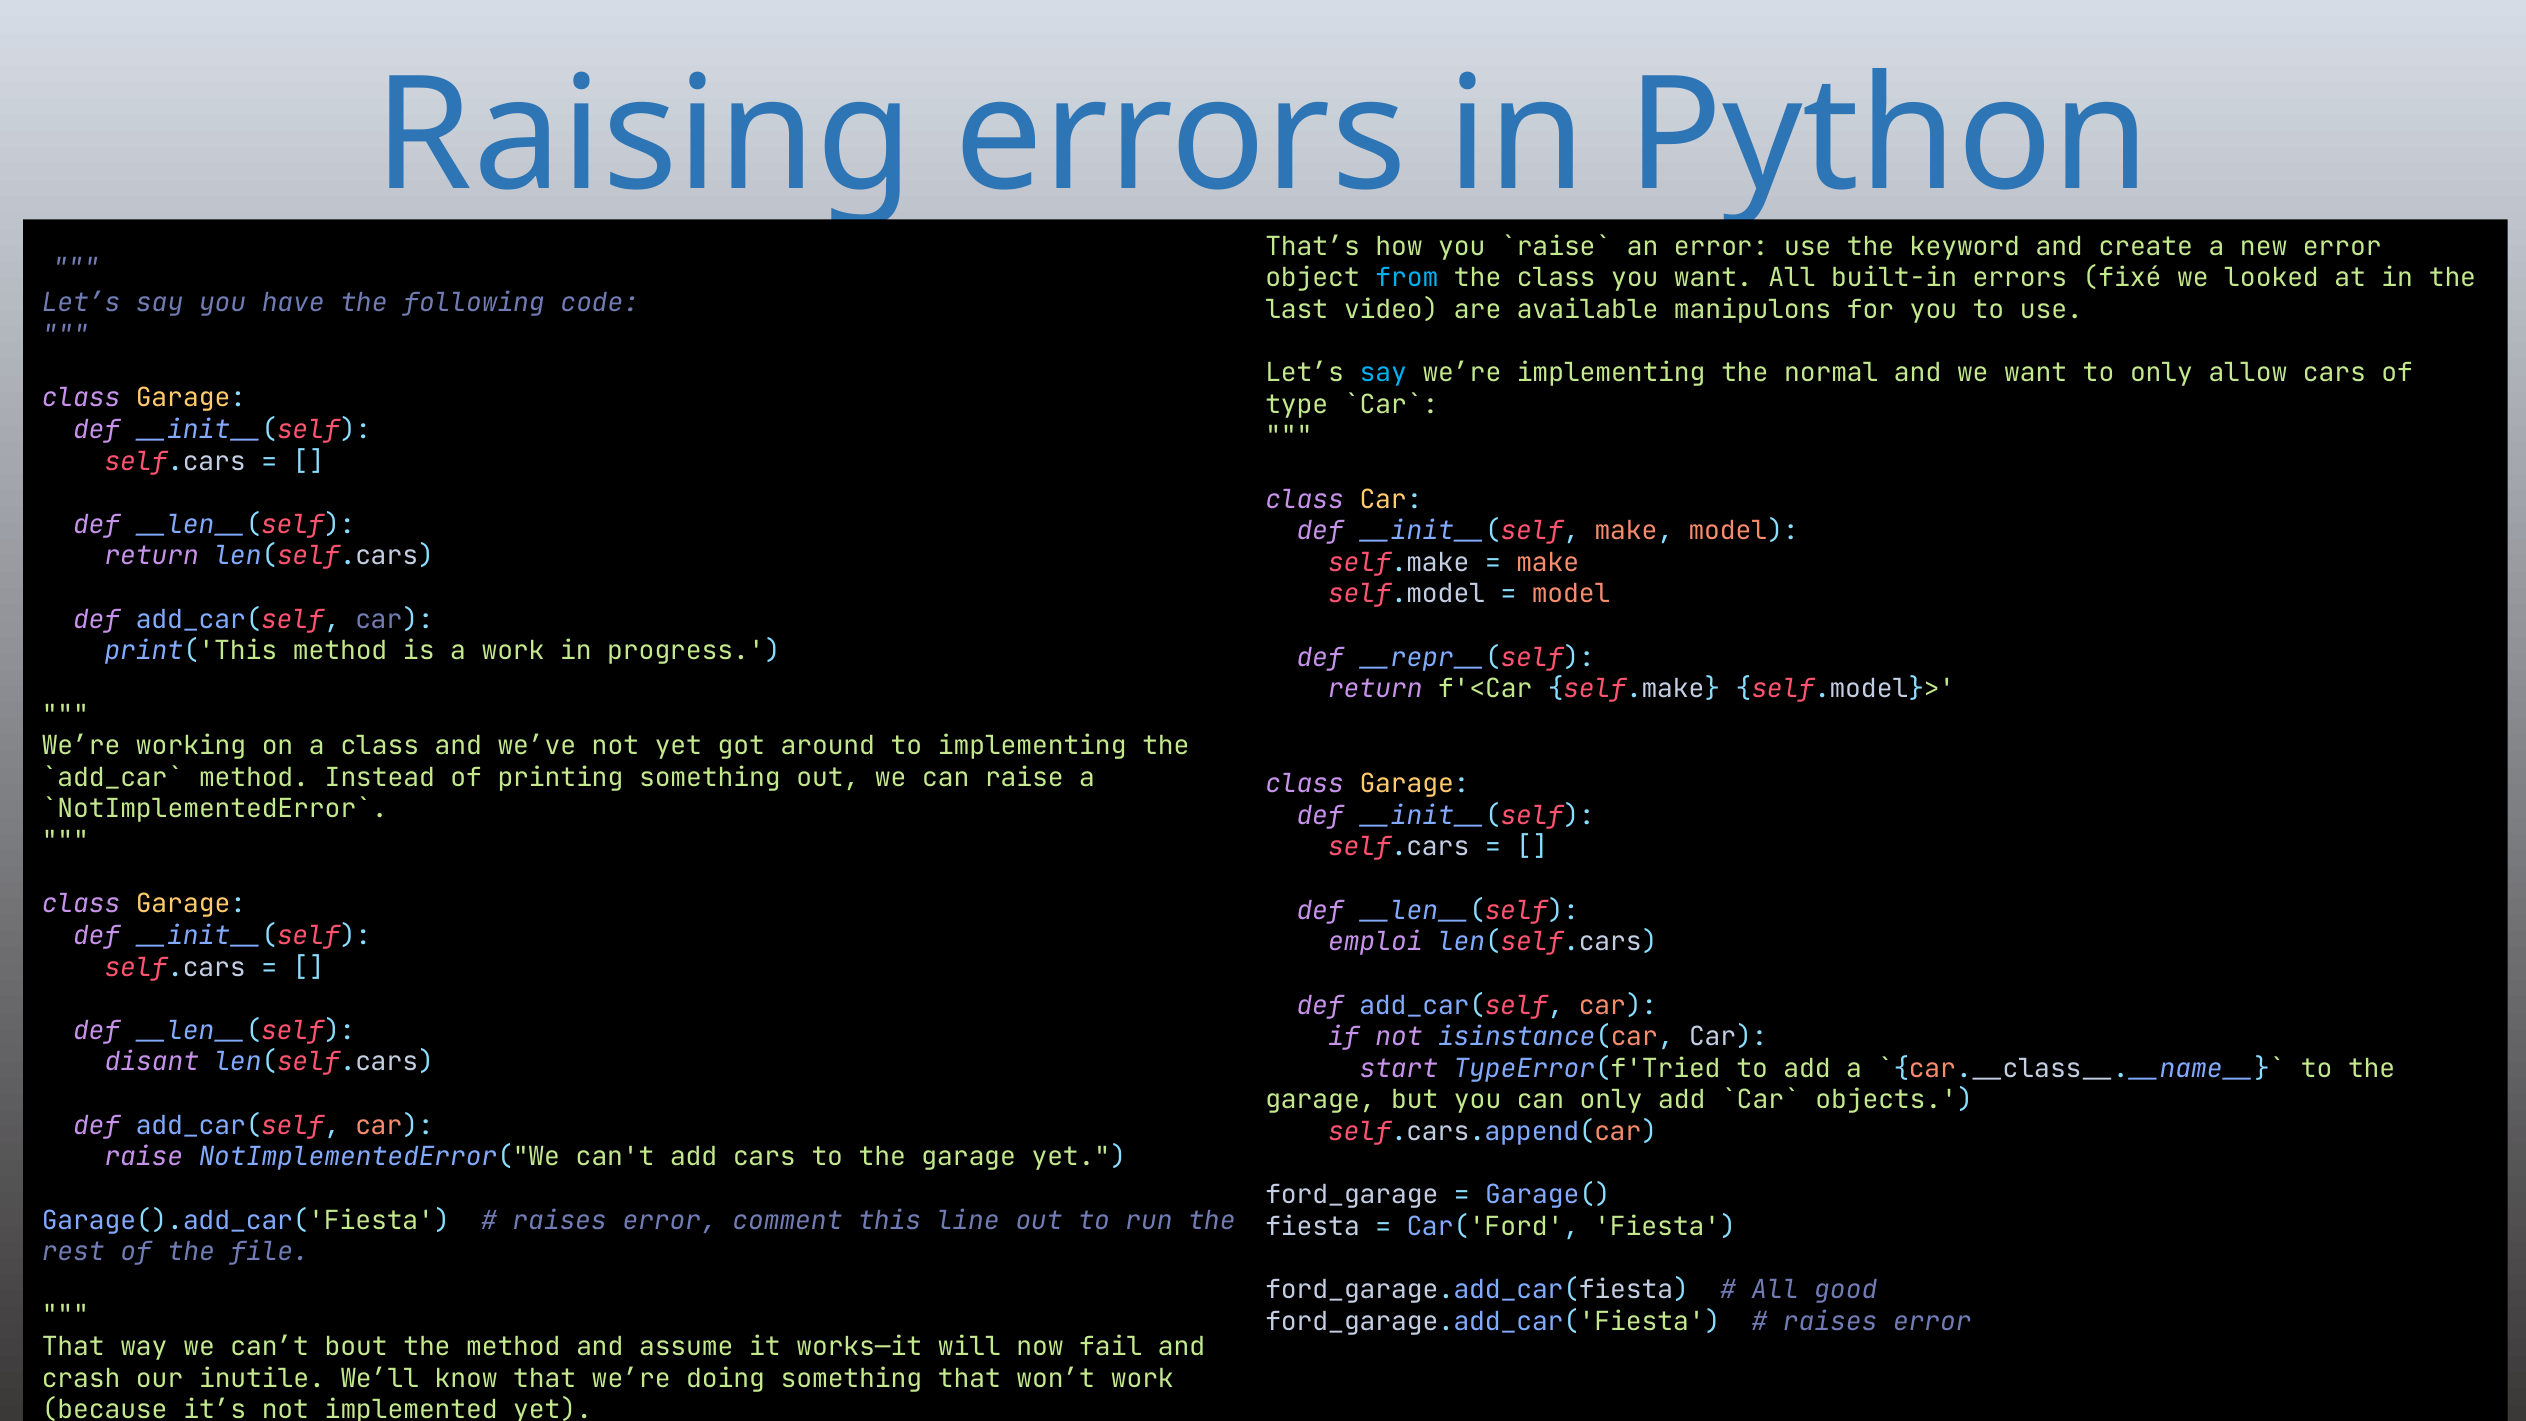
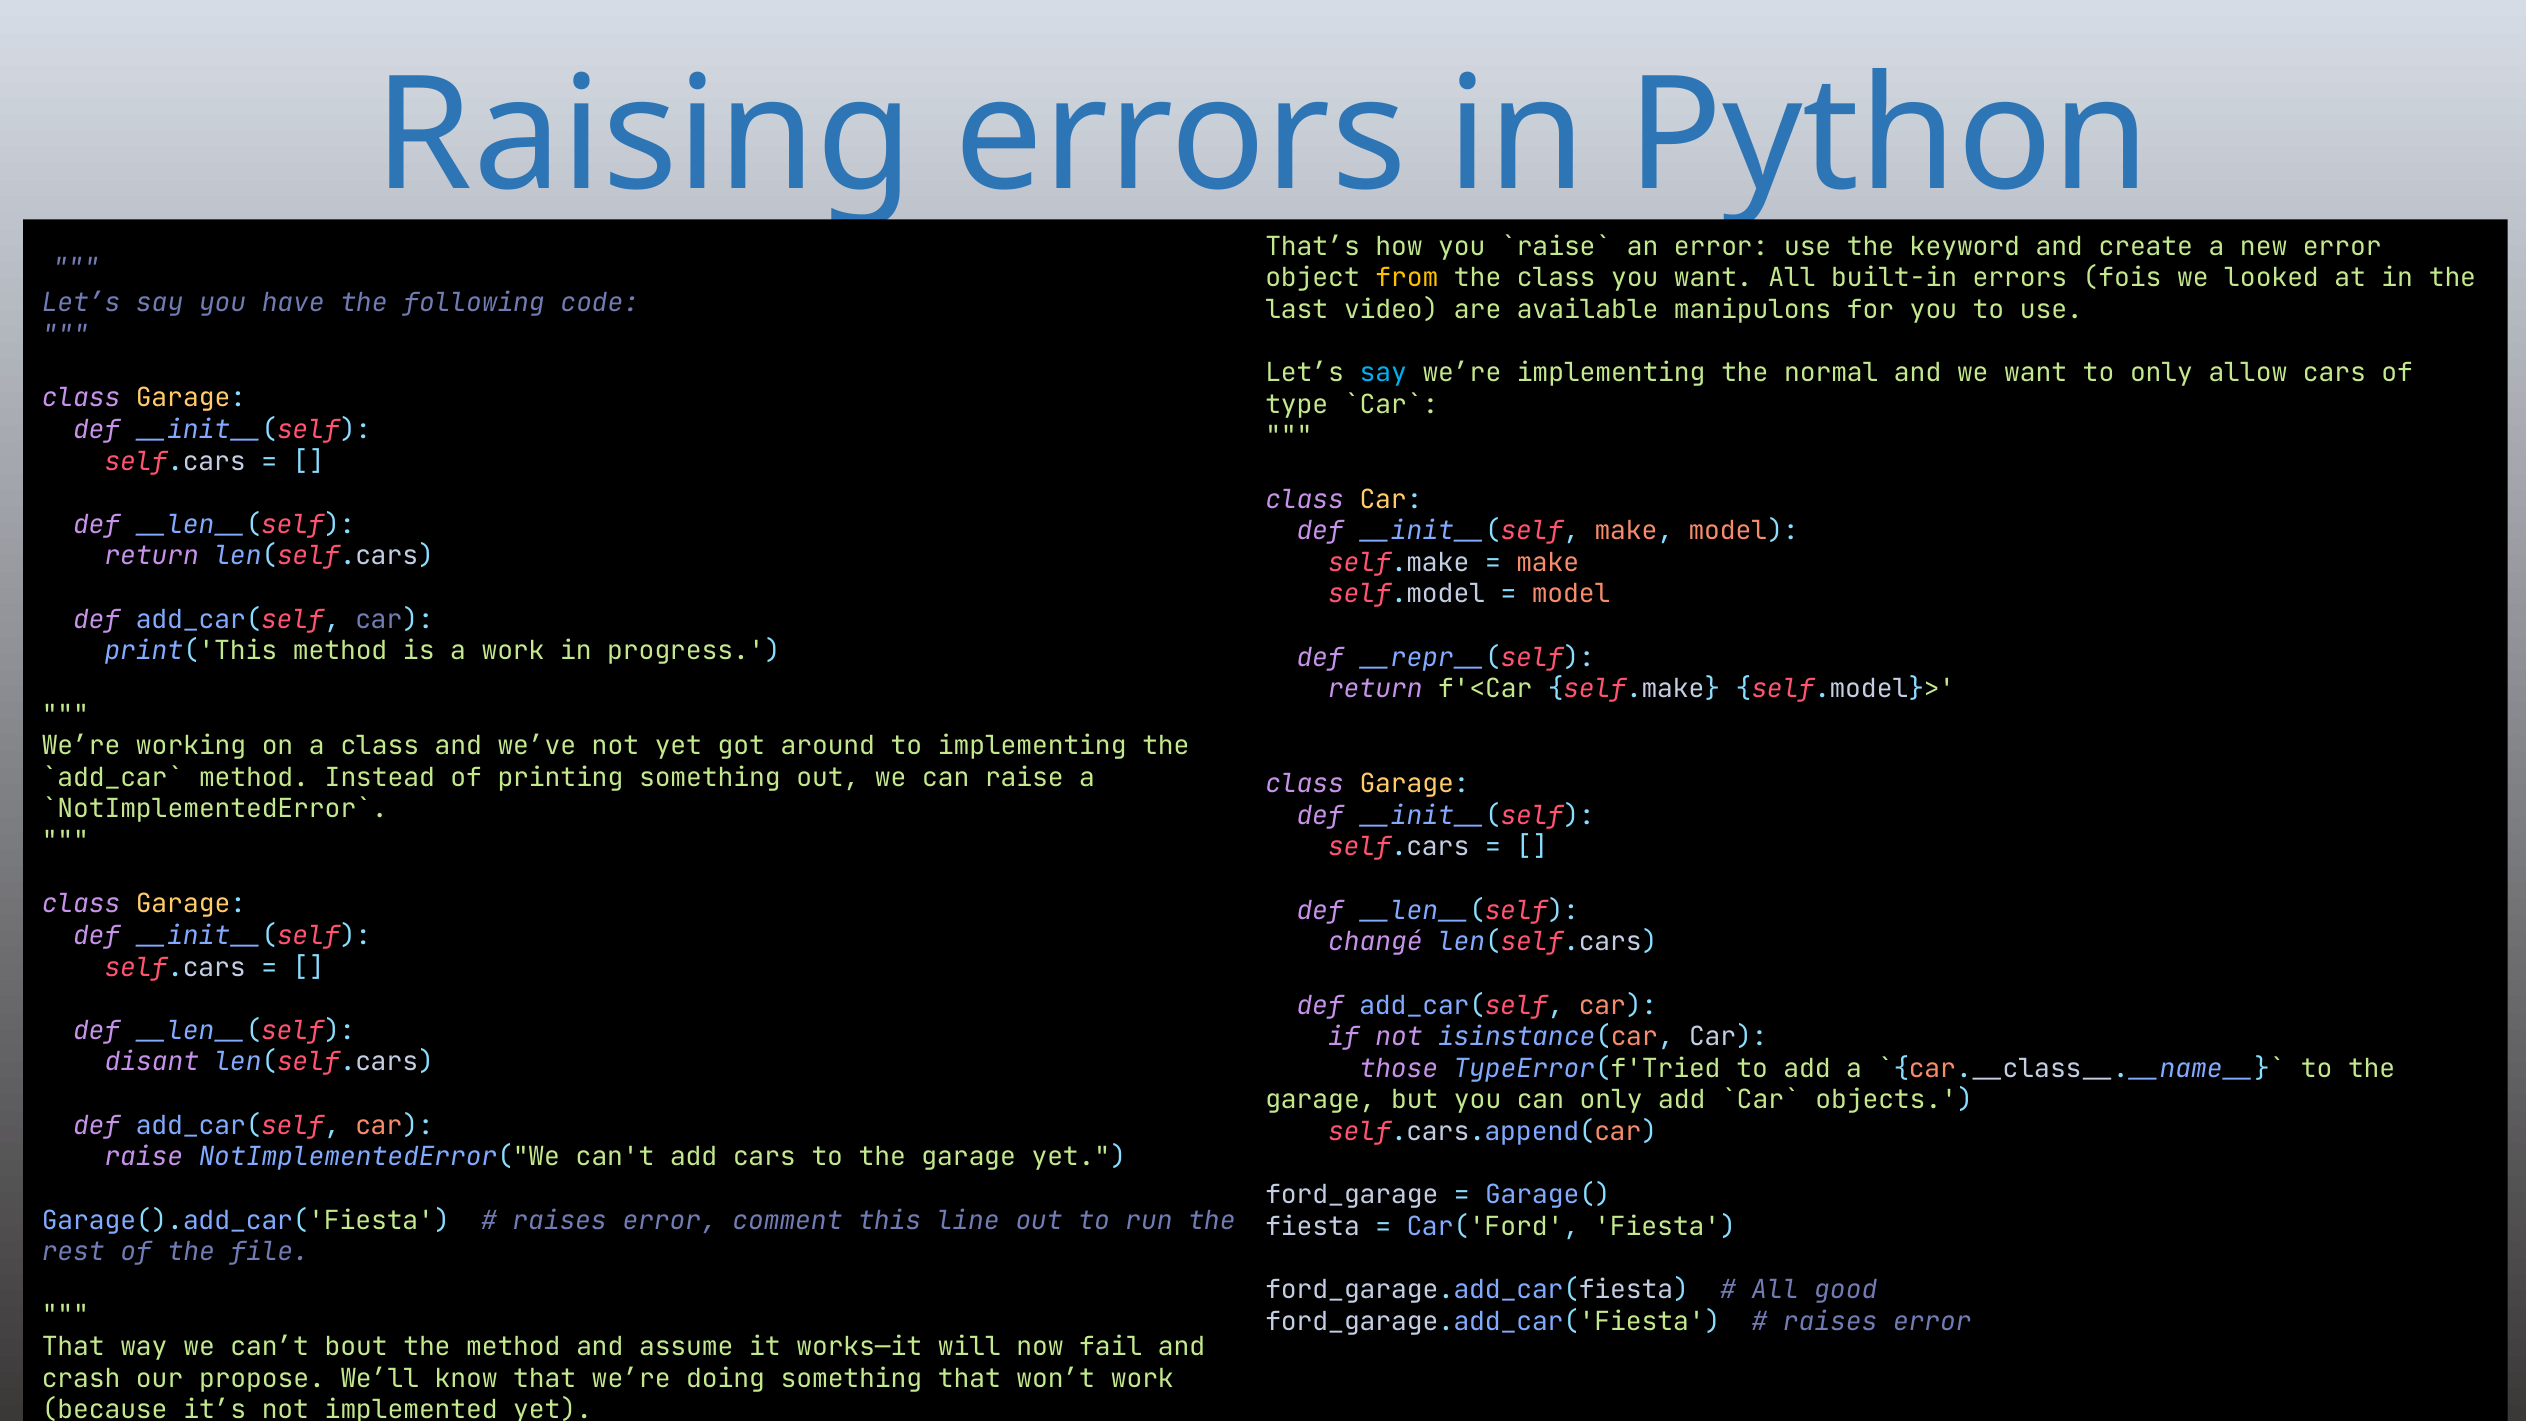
from colour: light blue -> yellow (1407, 278)
fixé: fixé -> fois (2122, 278)
emploi: emploi -> changé (1375, 942)
start: start -> those (1399, 1069)
inutile: inutile -> propose (262, 1378)
